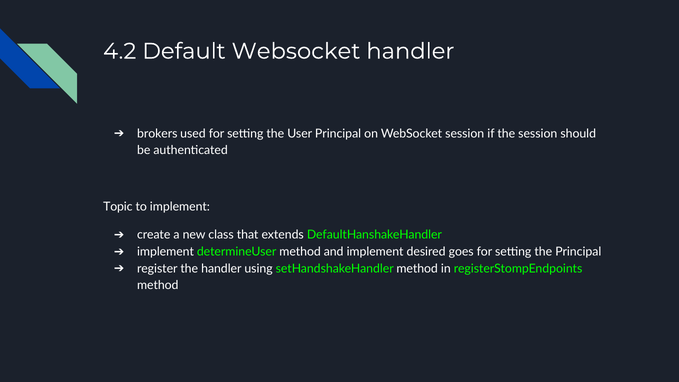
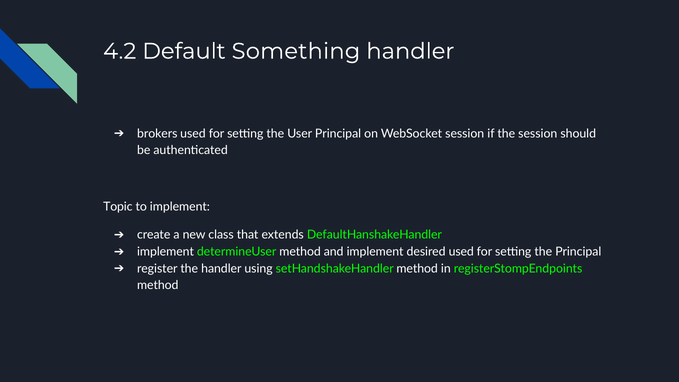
Default Websocket: Websocket -> Something (296, 51)
desired goes: goes -> used (461, 252)
